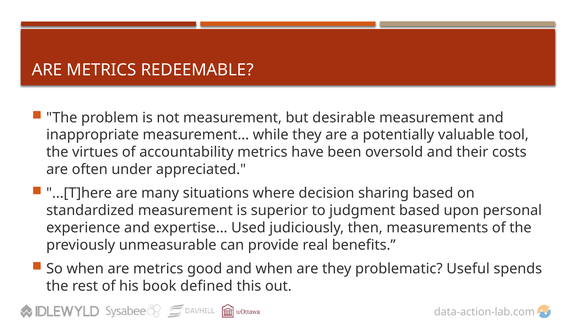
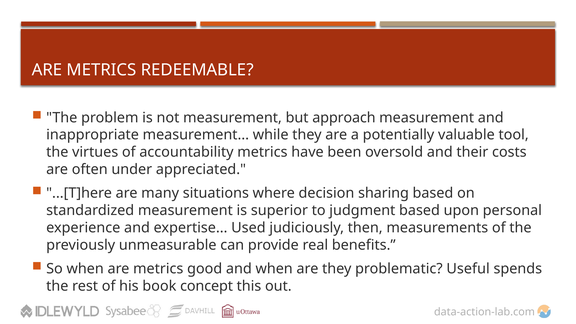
desirable: desirable -> approach (344, 118)
defined: defined -> concept (207, 286)
